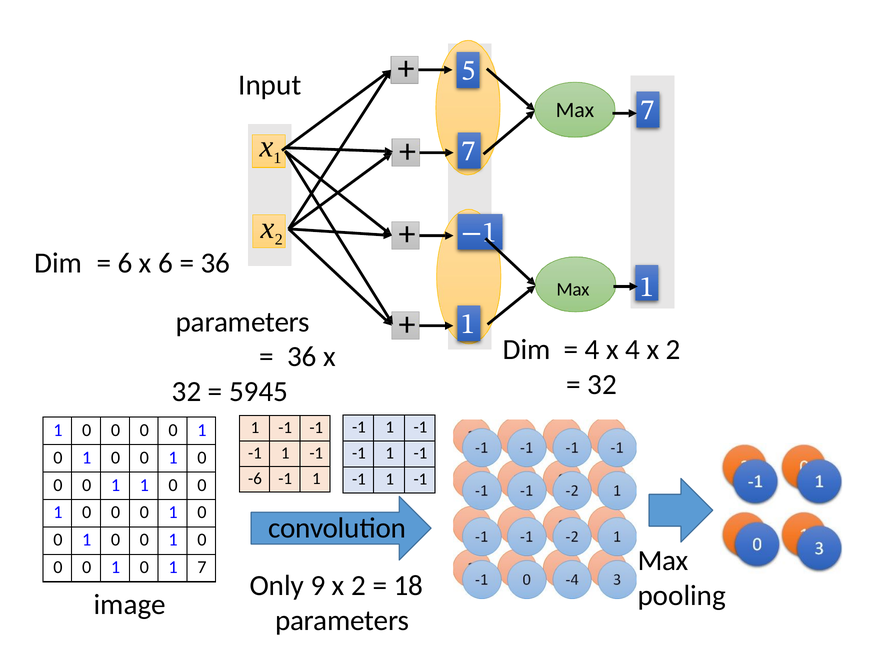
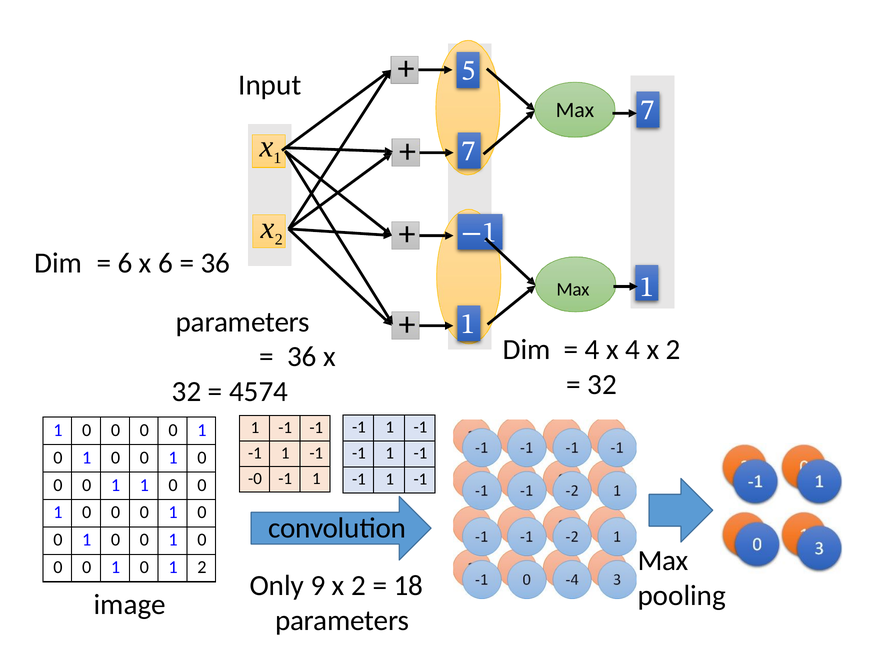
5945: 5945 -> 4574 (259, 392)
-6: -6 -> -0 (255, 479)
0 1 7: 7 -> 2 (202, 568)
